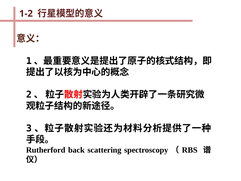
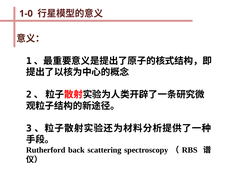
1-2: 1-2 -> 1-0 (26, 14)
